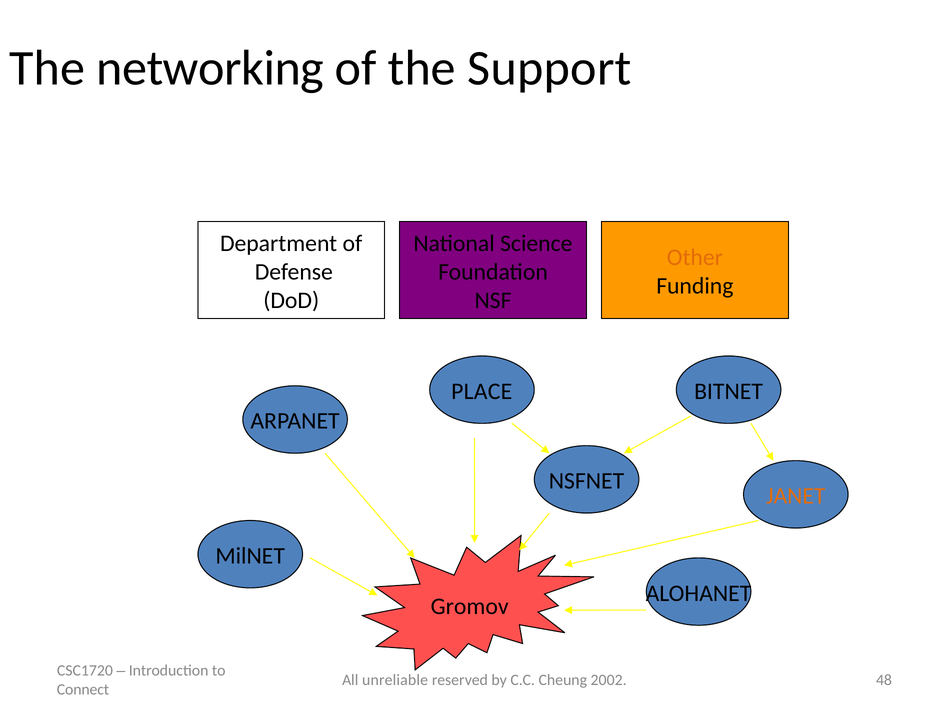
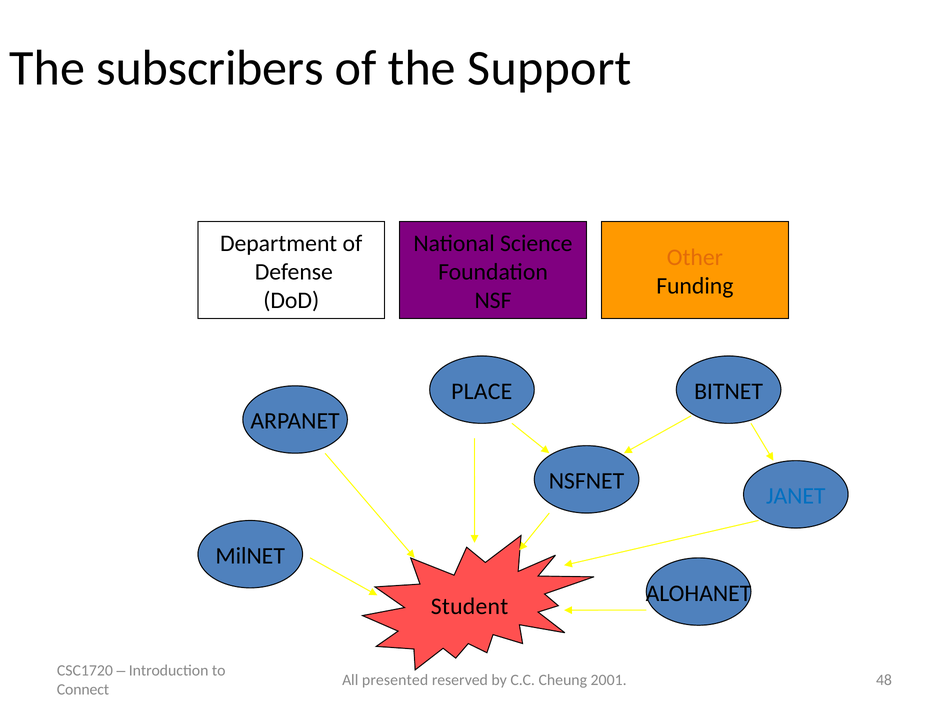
networking: networking -> subscribers (210, 68)
JANET colour: orange -> blue (796, 496)
Gromov: Gromov -> Student (470, 606)
unreliable: unreliable -> presented (395, 680)
2002: 2002 -> 2001 (609, 680)
